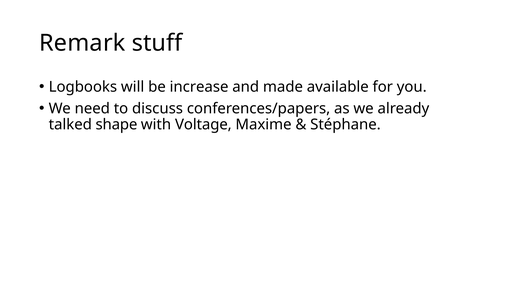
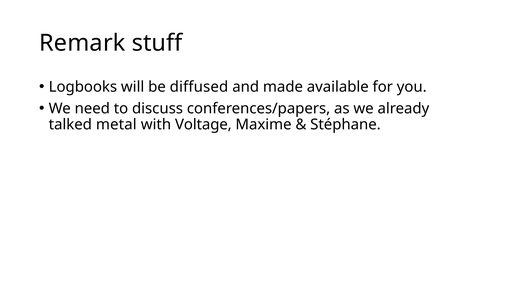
increase: increase -> diffused (199, 87)
shape: shape -> metal (116, 124)
